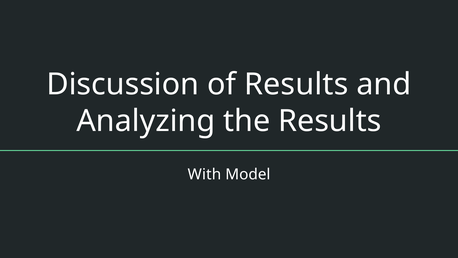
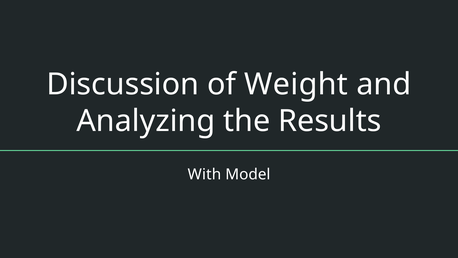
of Results: Results -> Weight (296, 84)
